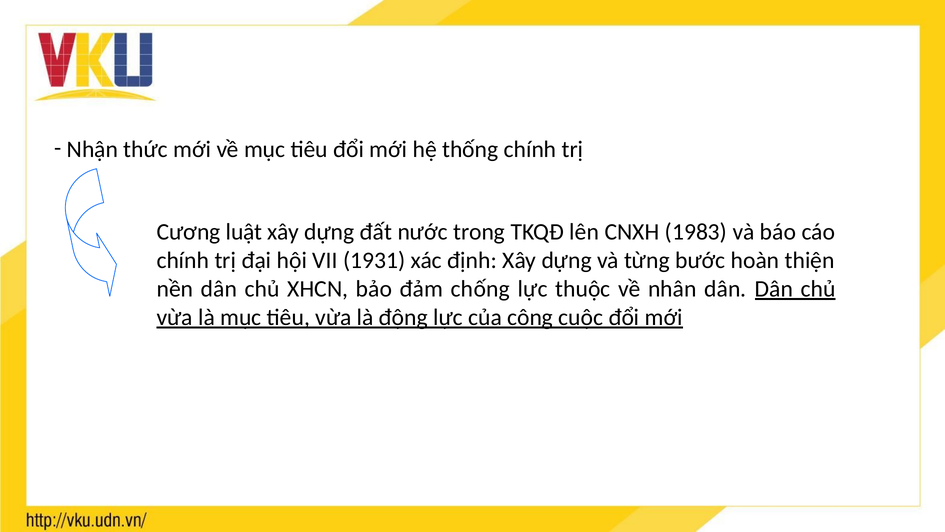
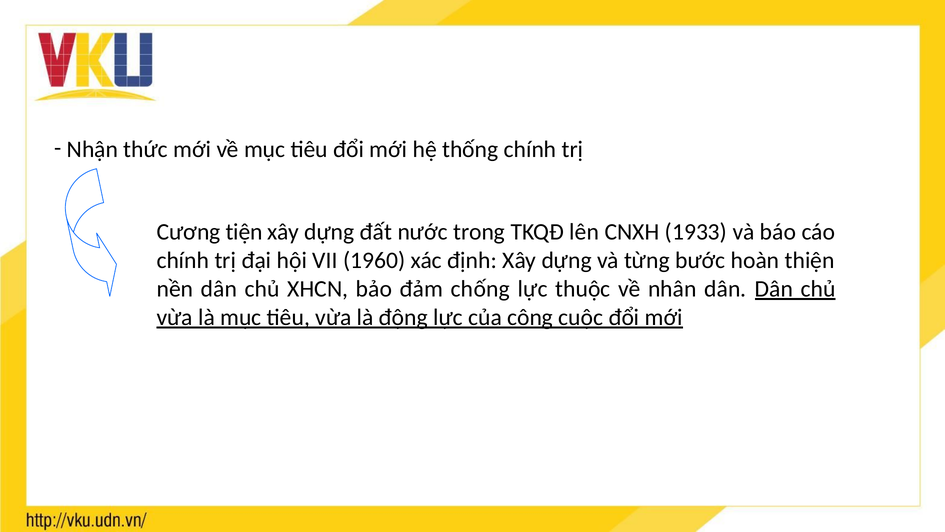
luật: luật -> tiện (244, 232)
1983: 1983 -> 1933 (696, 232)
1931: 1931 -> 1960 (374, 260)
